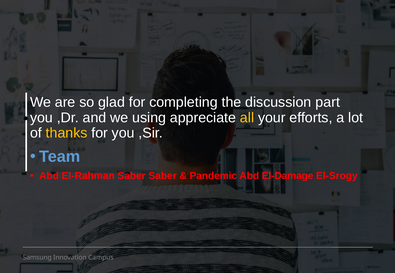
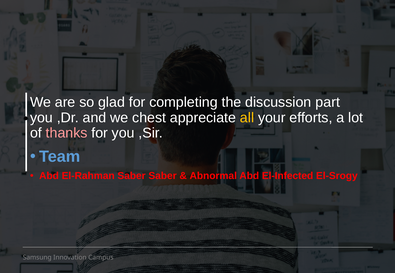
using: using -> chest (149, 118)
thanks colour: yellow -> pink (67, 133)
Pandemic: Pandemic -> Abnormal (213, 176)
El-Damage: El-Damage -> El-Infected (288, 176)
